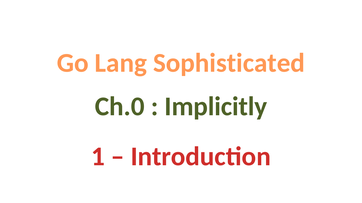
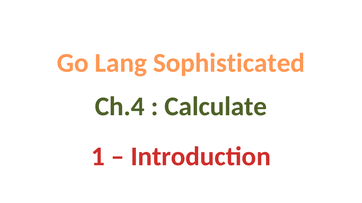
Ch.0: Ch.0 -> Ch.4 (120, 107)
Implicitly: Implicitly -> Calculate (216, 107)
